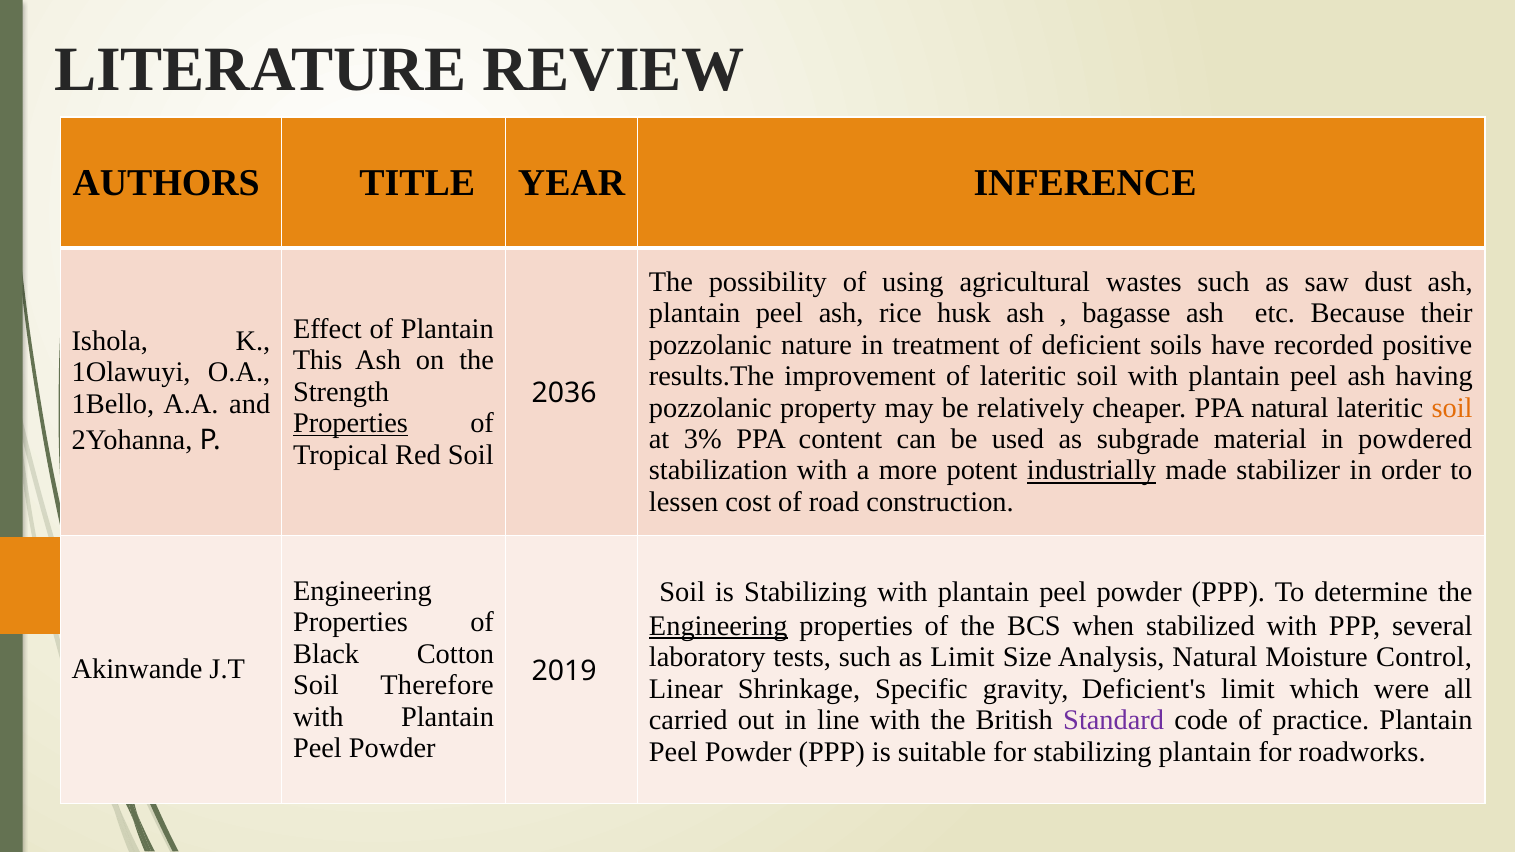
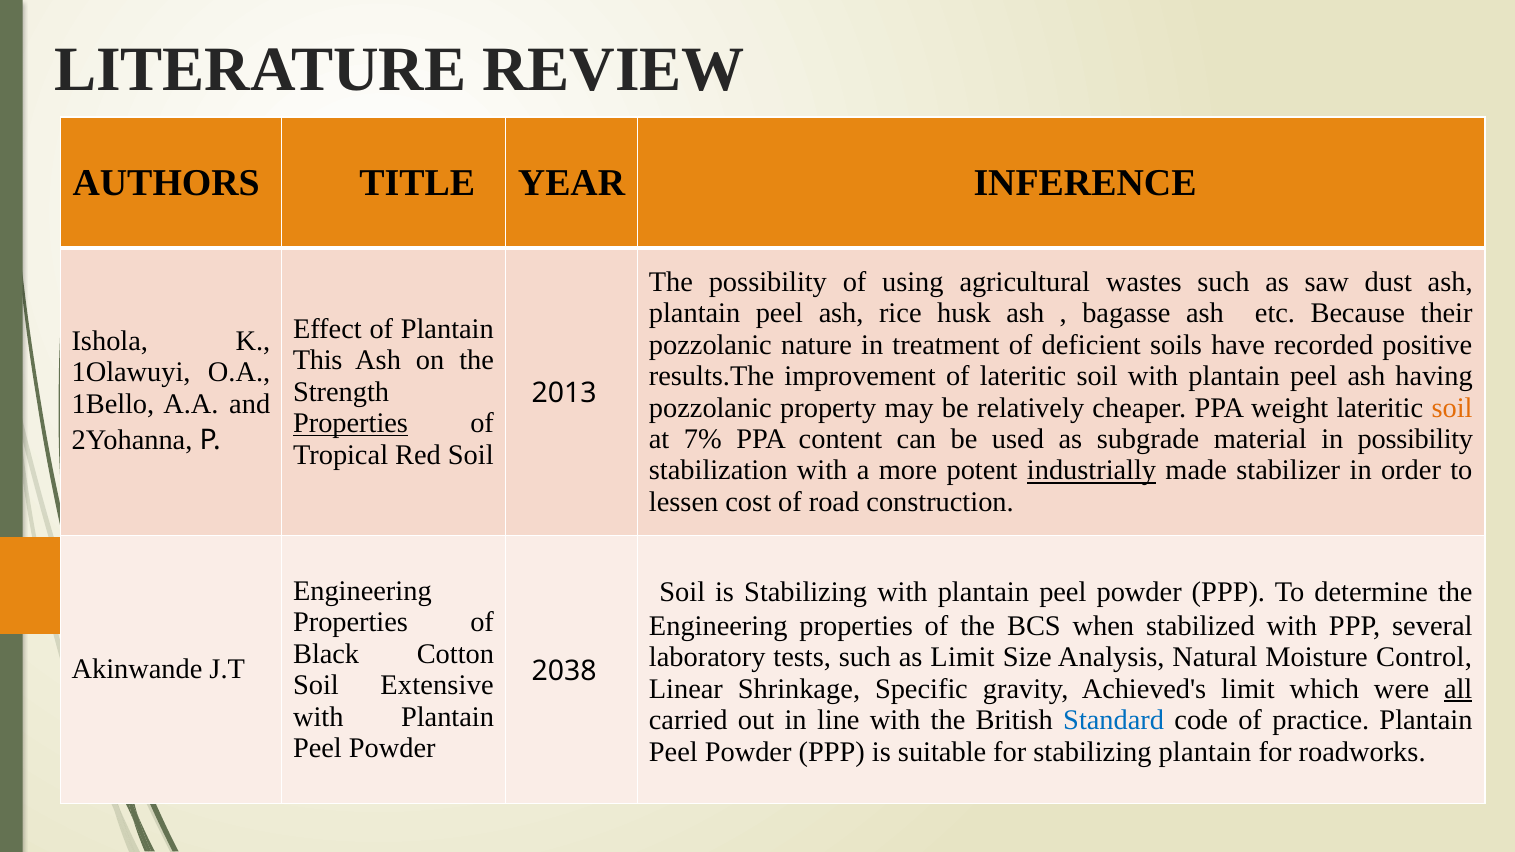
2036: 2036 -> 2013 (564, 393)
PPA natural: natural -> weight (1290, 408)
3%: 3% -> 7% (703, 439)
in powdered: powdered -> possibility (1415, 439)
Engineering underline: present -> none (718, 626)
2019: 2019 -> 2038 (564, 671)
Therefore: Therefore -> Extensive (437, 685)
Deficient's: Deficient's -> Achieved's (1144, 689)
all underline: none -> present (1458, 689)
Standard colour: purple -> blue (1114, 721)
